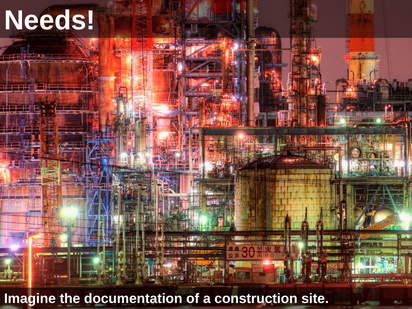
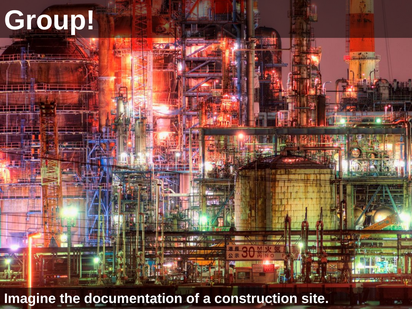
Needs: Needs -> Group (50, 20)
